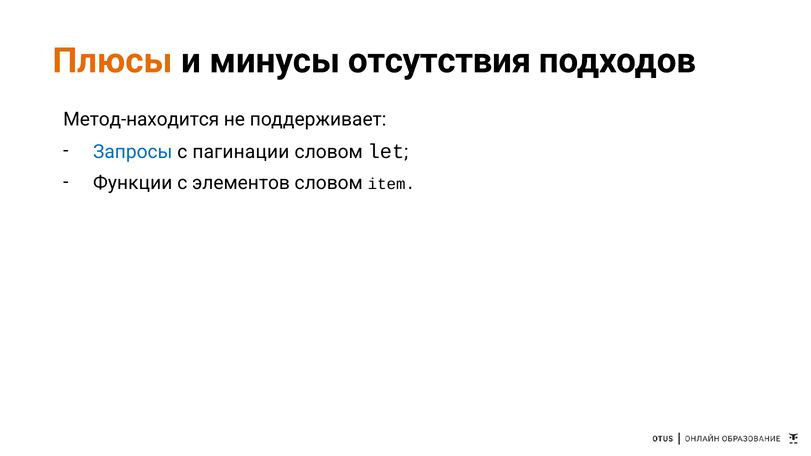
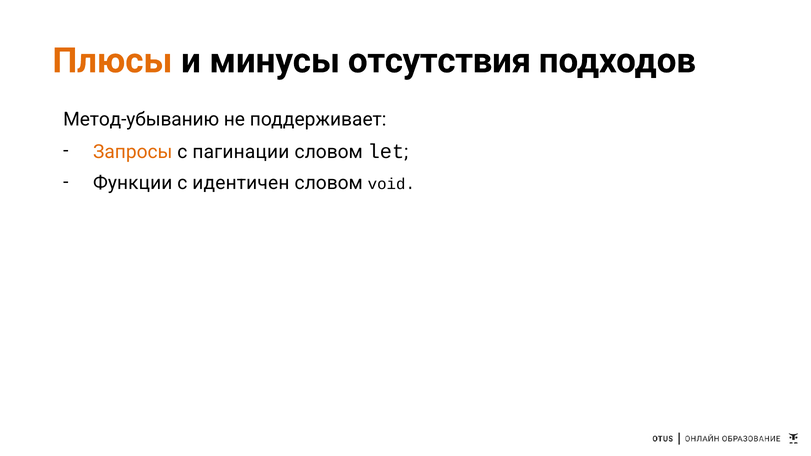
Метод-находится: Метод-находится -> Метод-убыванию (141, 120)
Запросы colour: blue -> orange (133, 152)
элементов: элементов -> идентичен (241, 183)
item: item -> void (391, 184)
